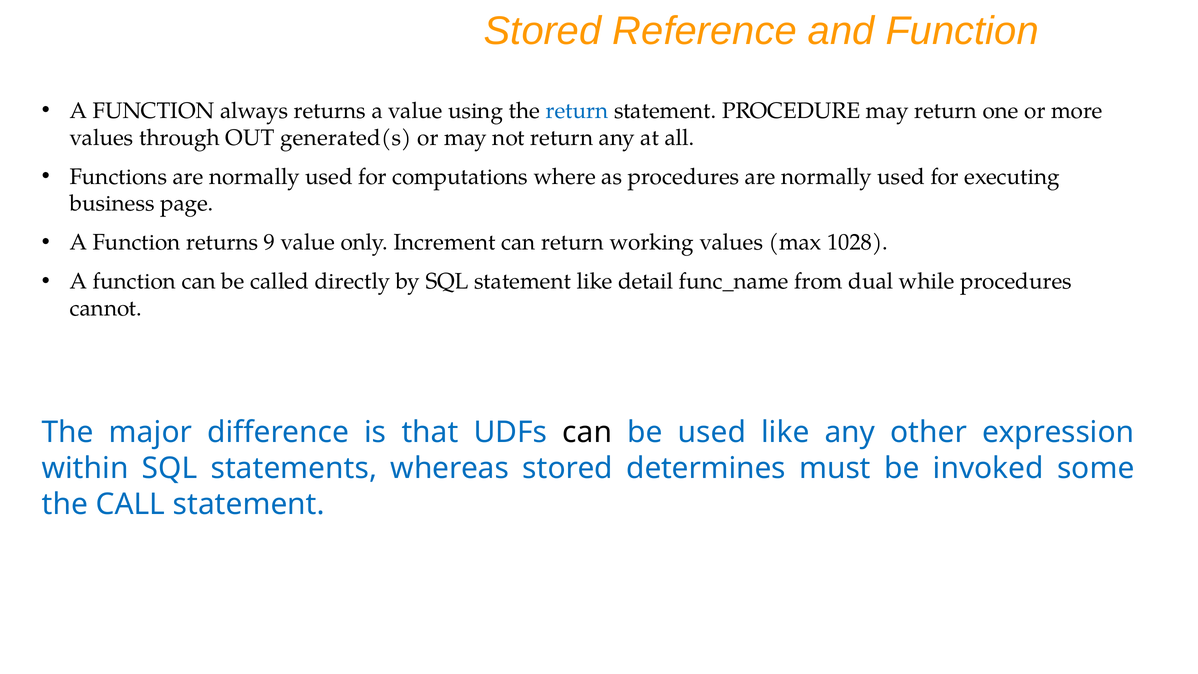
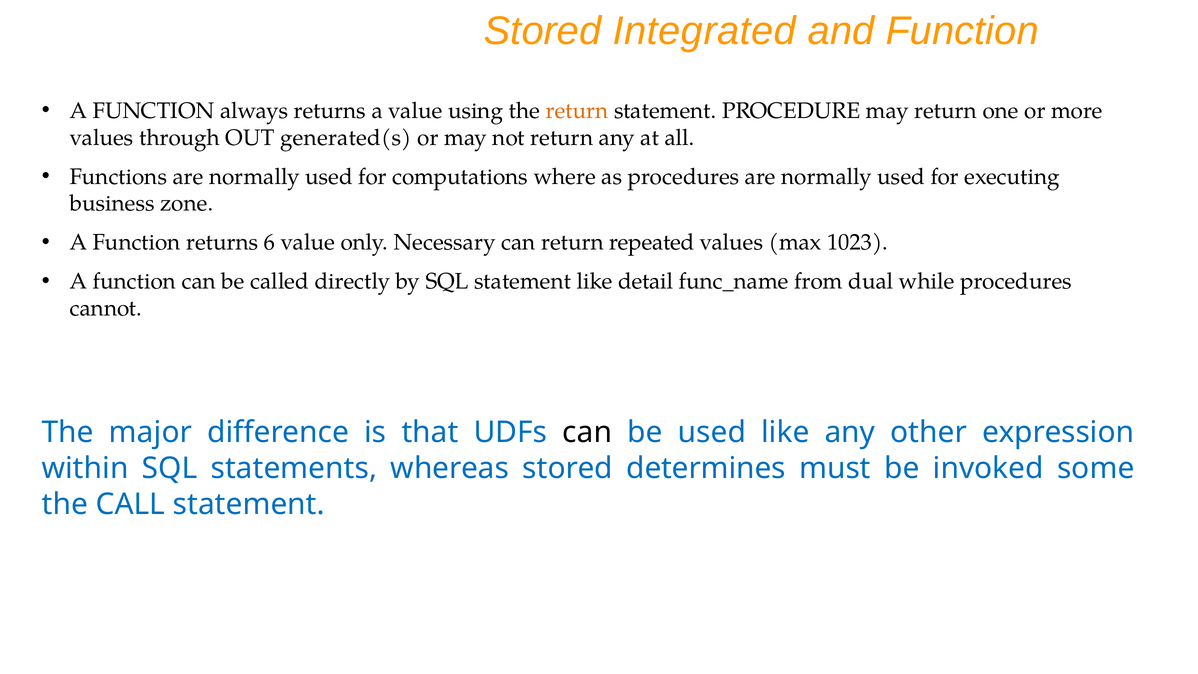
Reference: Reference -> Integrated (704, 31)
return colour: blue -> orange (577, 111)
page: page -> zone (187, 204)
9: 9 -> 6 (270, 242)
Increment: Increment -> Necessary (445, 242)
working: working -> repeated (652, 242)
1028: 1028 -> 1023 (858, 242)
